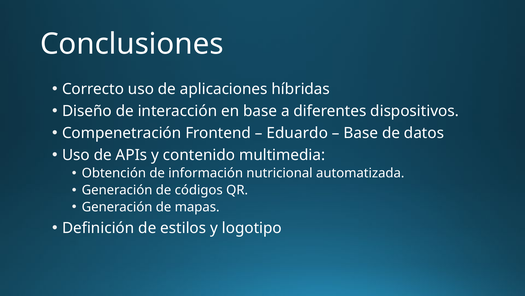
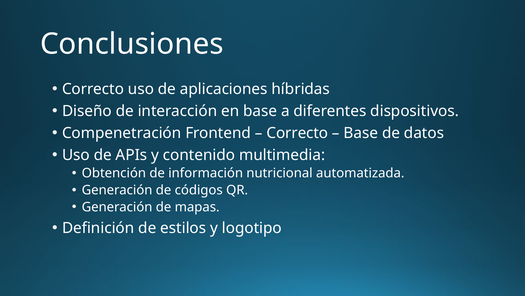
Eduardo: Eduardo -> Correcto (297, 133)
